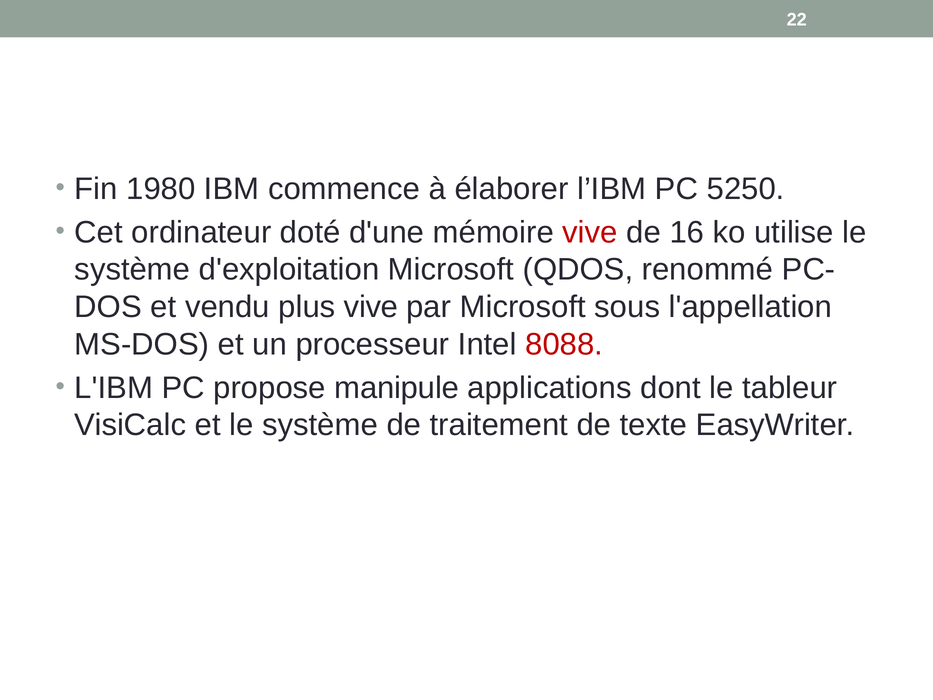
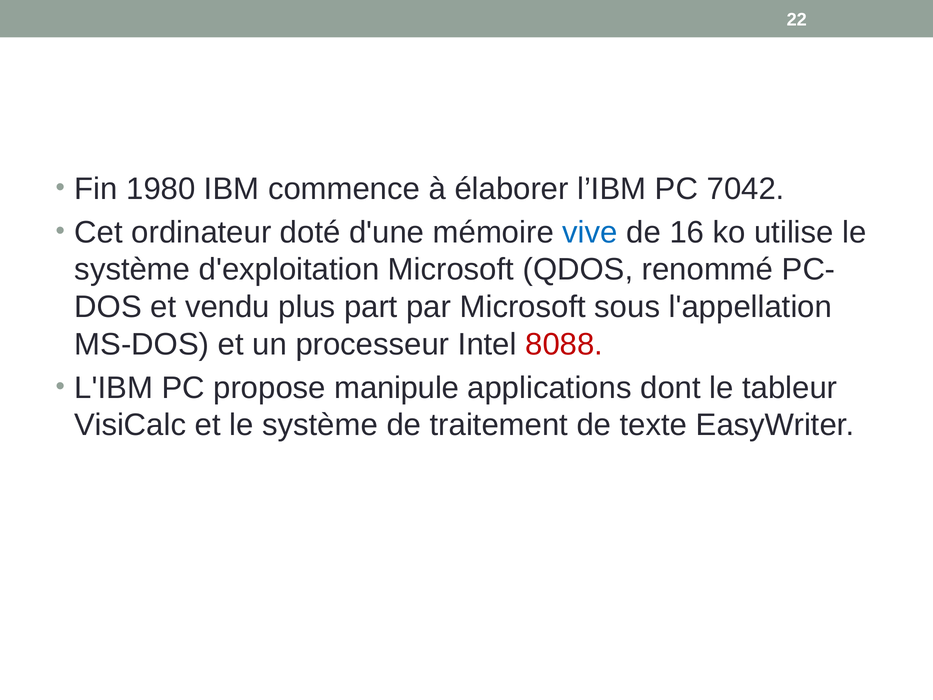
5250: 5250 -> 7042 (746, 189)
vive colour: red -> blue (590, 232)
plus vive: vive -> part (371, 307)
